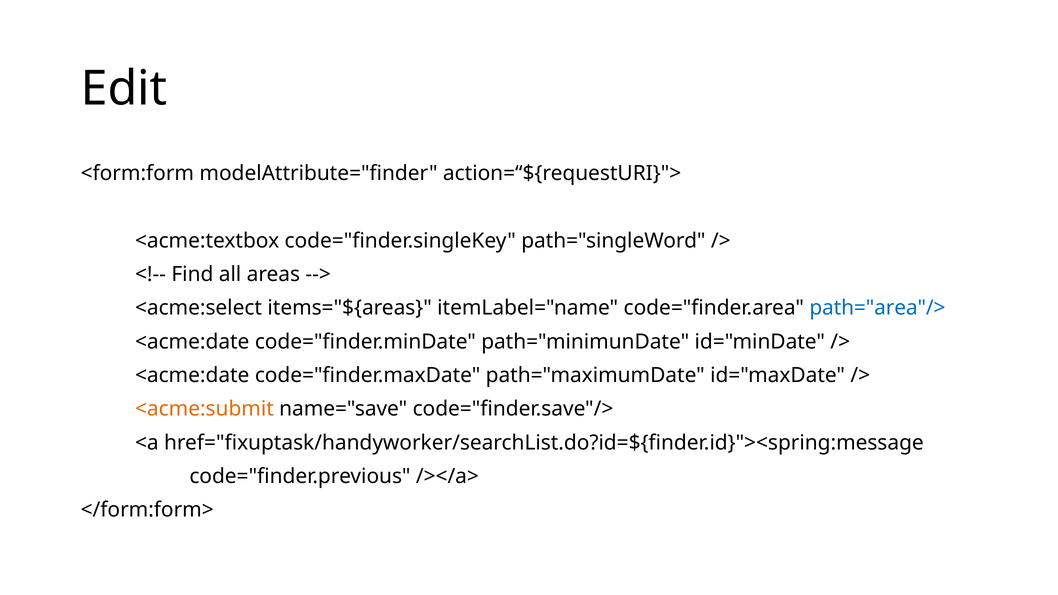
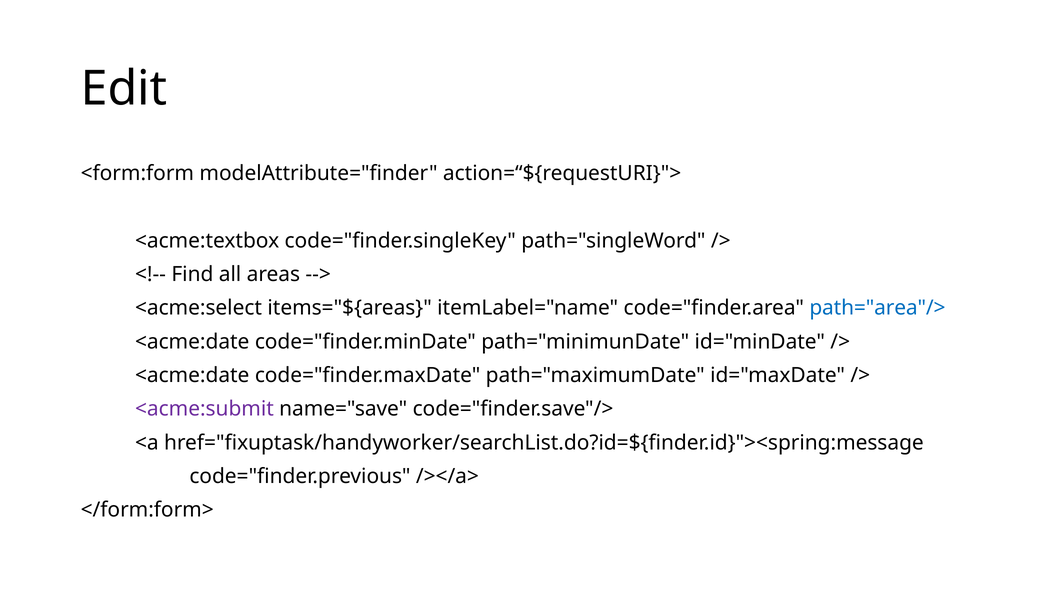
<acme:submit colour: orange -> purple (204, 409)
